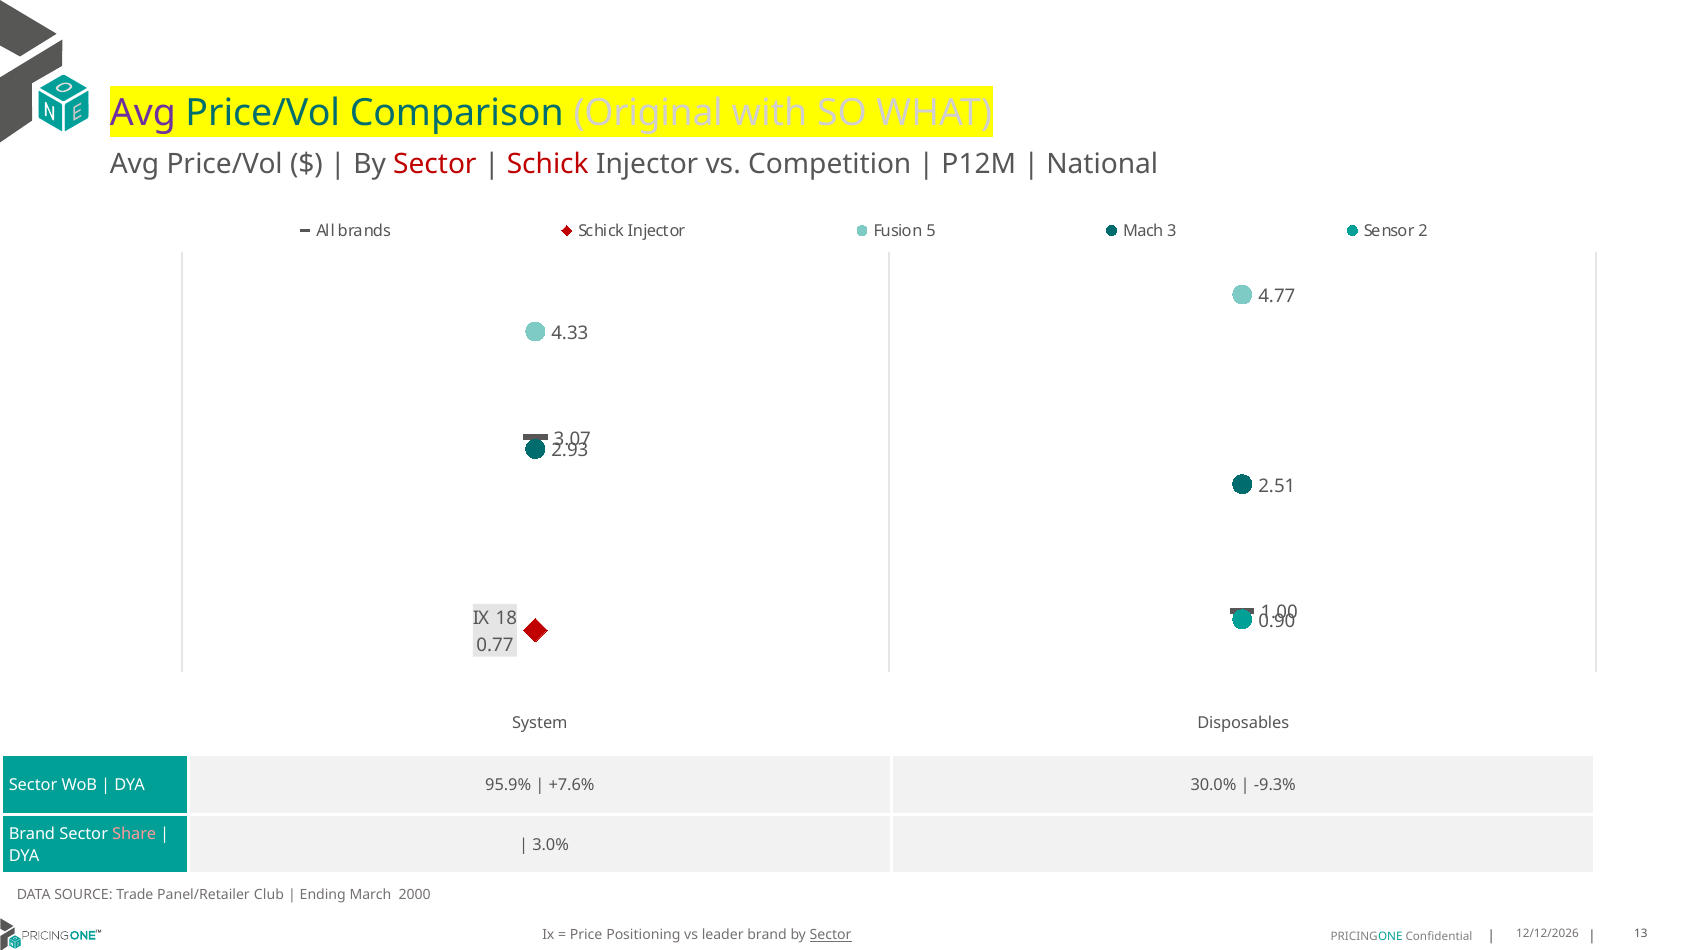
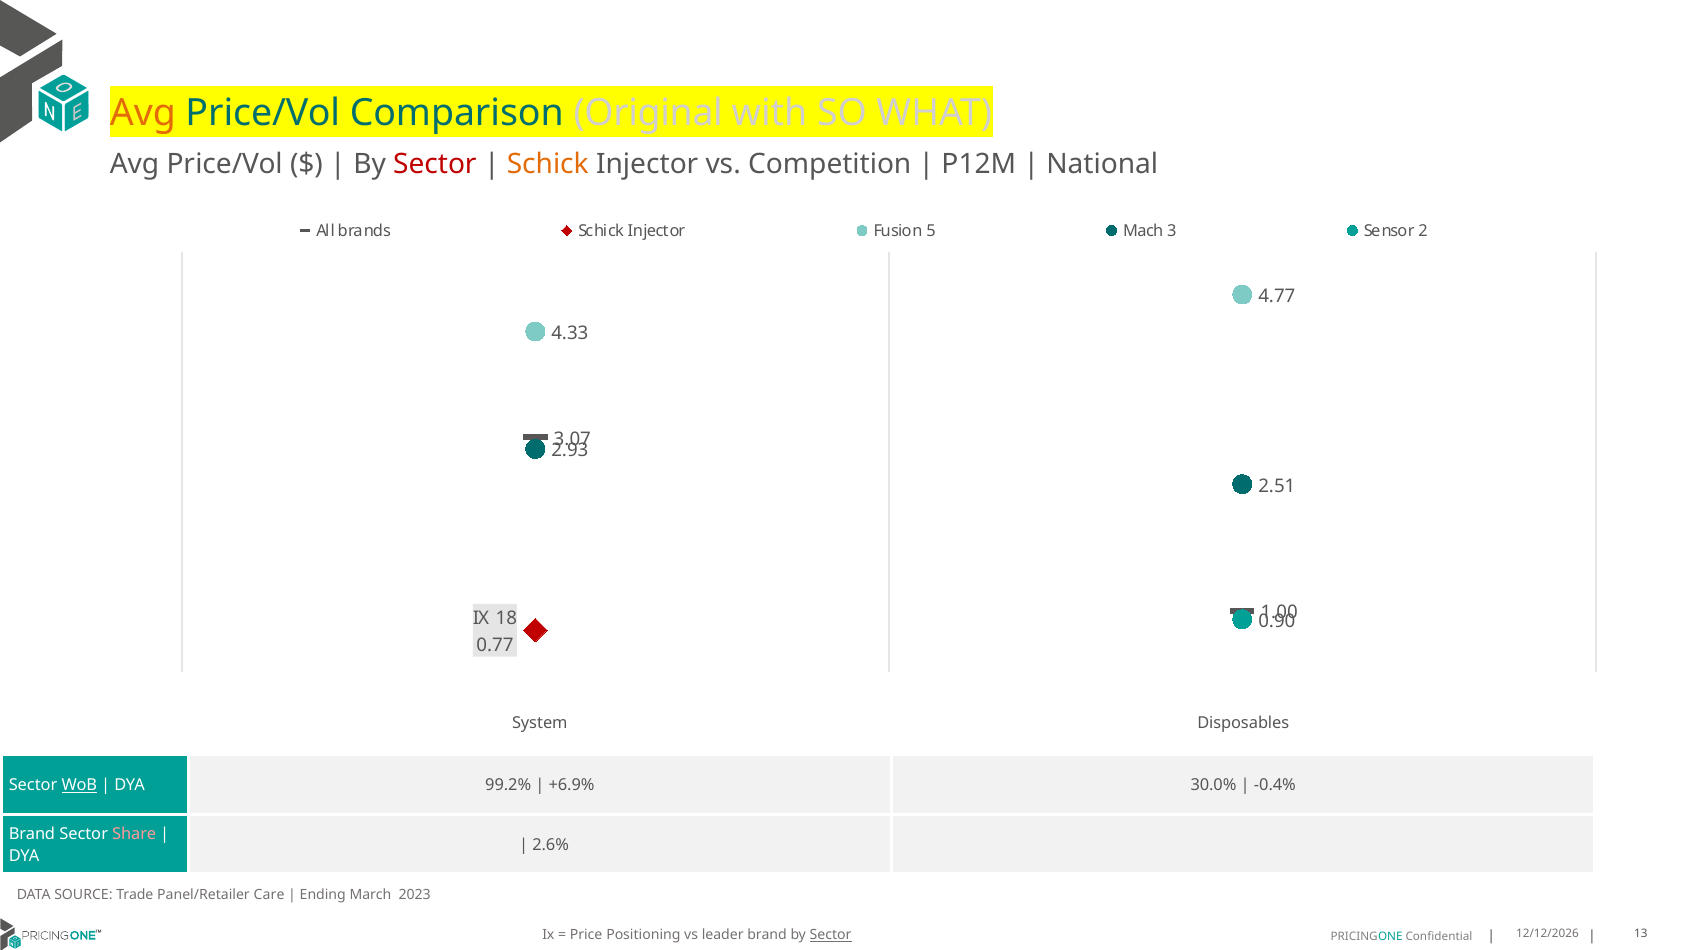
Avg colour: purple -> orange (143, 114)
Schick colour: red -> orange (548, 165)
WoB underline: none -> present (79, 785)
95.9%: 95.9% -> 99.2% (508, 785)
+7.6%: +7.6% -> +6.9% (572, 785)
-9.3%: -9.3% -> -0.4% (1275, 785)
3.0%: 3.0% -> 2.6% (551, 845)
Club: Club -> Care (269, 895)
2000: 2000 -> 2023 (415, 895)
